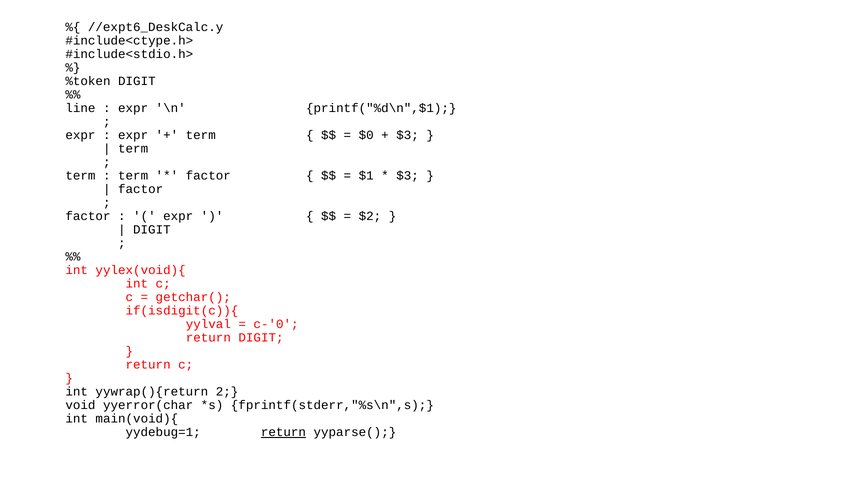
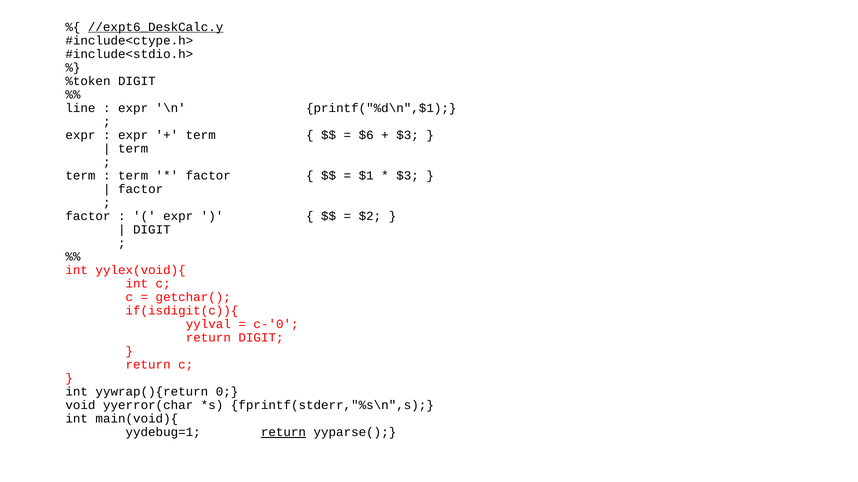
//expt6_DeskCalc.y underline: none -> present (156, 27)
$0: $0 -> $6 (366, 135)
2: 2 -> 0 (227, 392)
